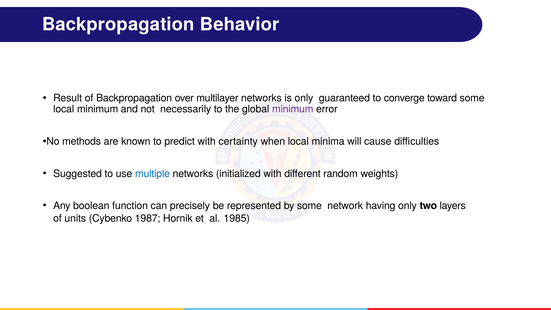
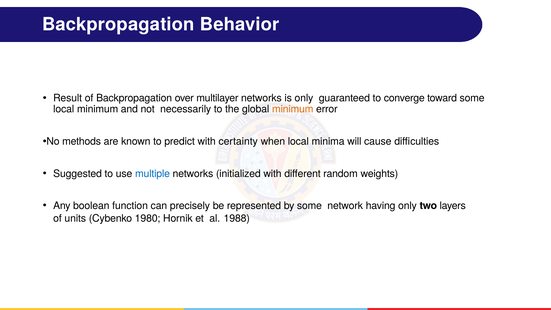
minimum colour: purple -> orange (293, 109)
1987: 1987 -> 1980 (148, 218)
1985: 1985 -> 1988 (237, 218)
